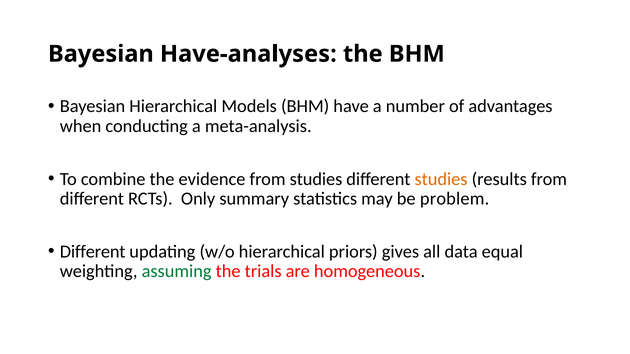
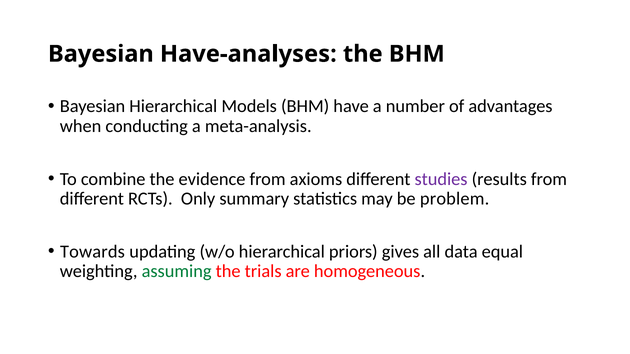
from studies: studies -> axioms (316, 179)
studies colour: orange -> purple (441, 179)
Different: Different -> Towards (92, 252)
